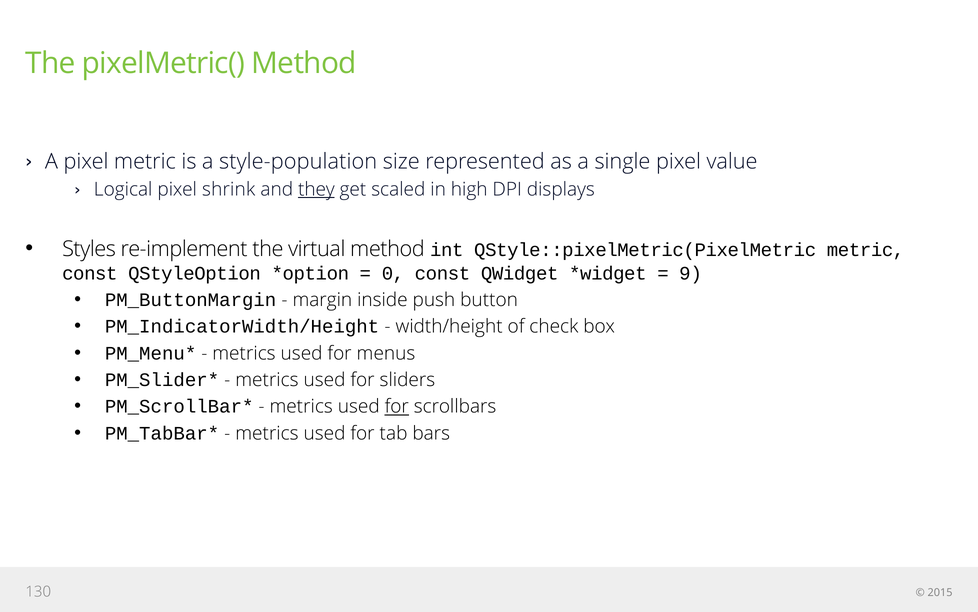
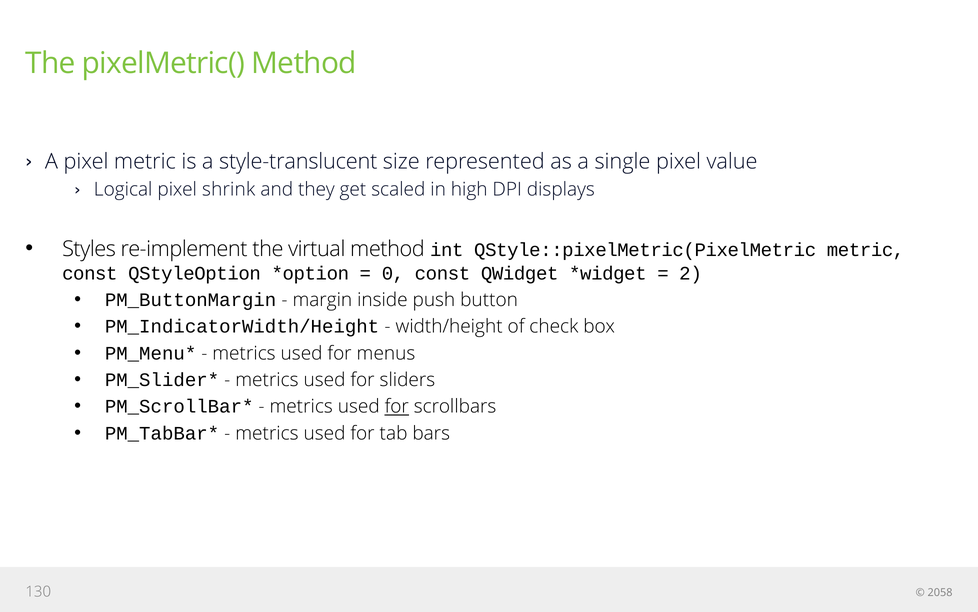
style-population: style-population -> style-translucent (298, 161)
they underline: present -> none (316, 189)
9: 9 -> 2 (691, 273)
2015: 2015 -> 2058 (940, 592)
